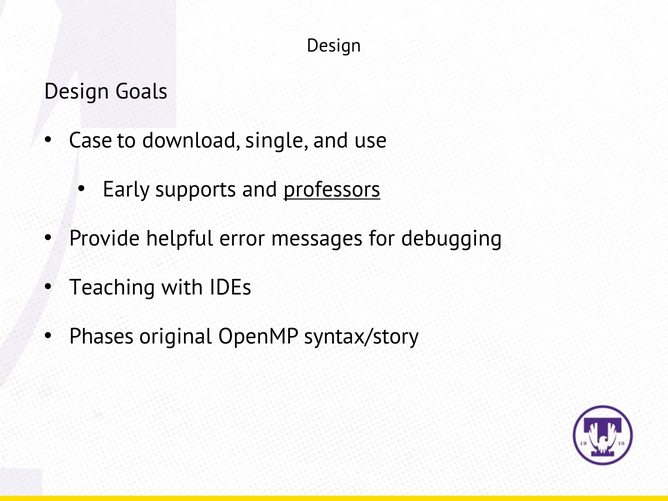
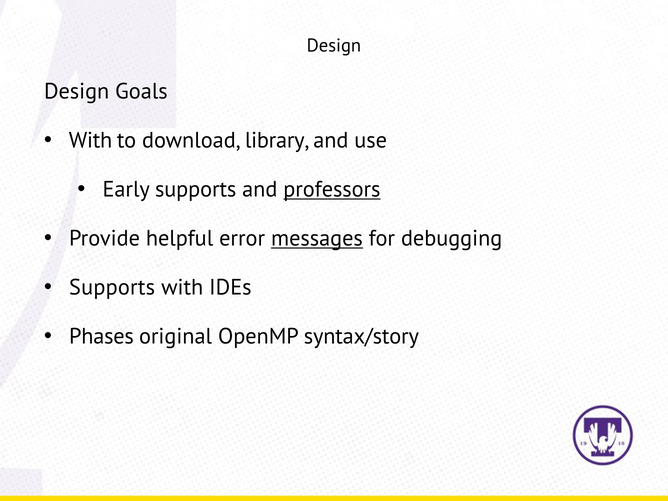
Case: Case -> With (91, 140)
single: single -> library (277, 140)
messages underline: none -> present (317, 238)
Teaching: Teaching -> Supports (112, 287)
